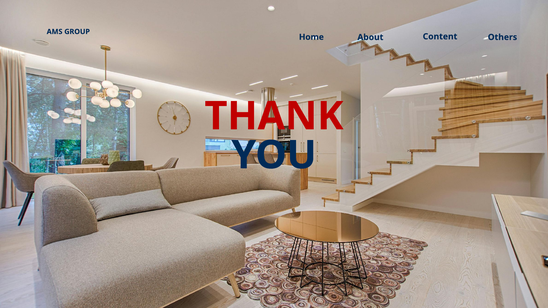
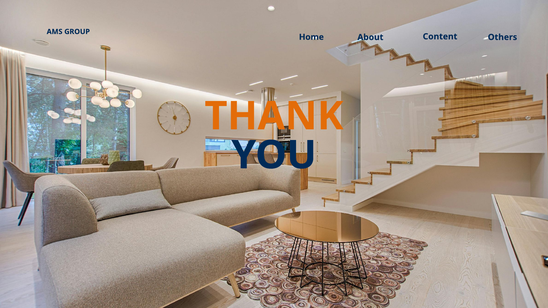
THANK colour: red -> orange (274, 116)
